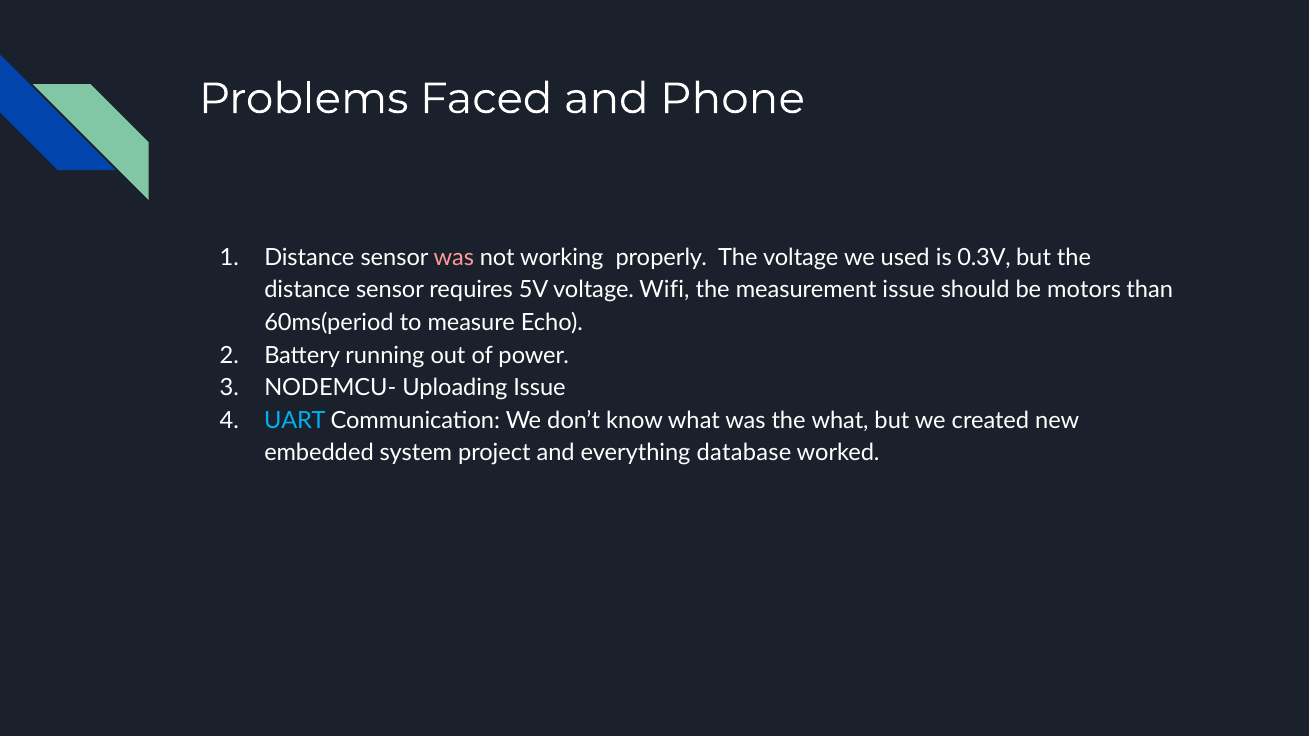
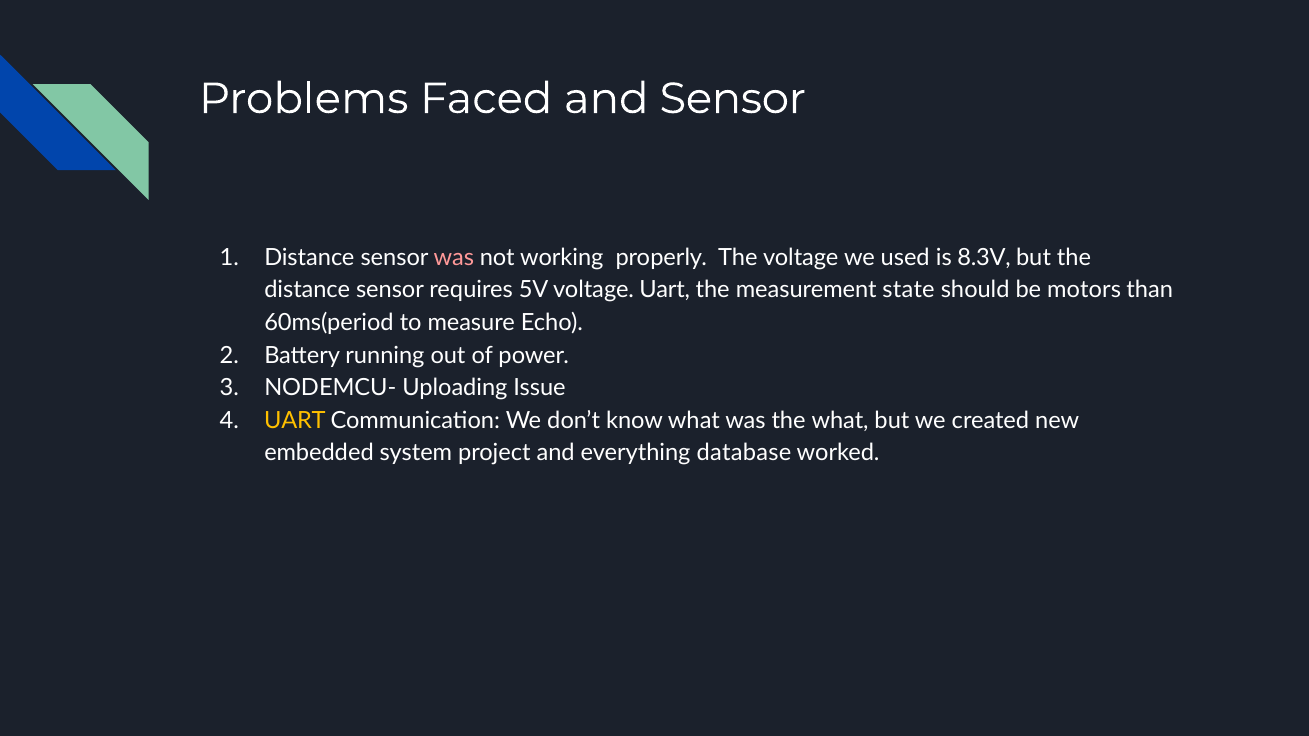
and Phone: Phone -> Sensor (733, 99)
0.3V: 0.3V -> 8.3V (984, 258)
voltage Wifi: Wifi -> Uart (665, 290)
measurement issue: issue -> state (909, 290)
UART colour: light blue -> yellow (295, 421)
